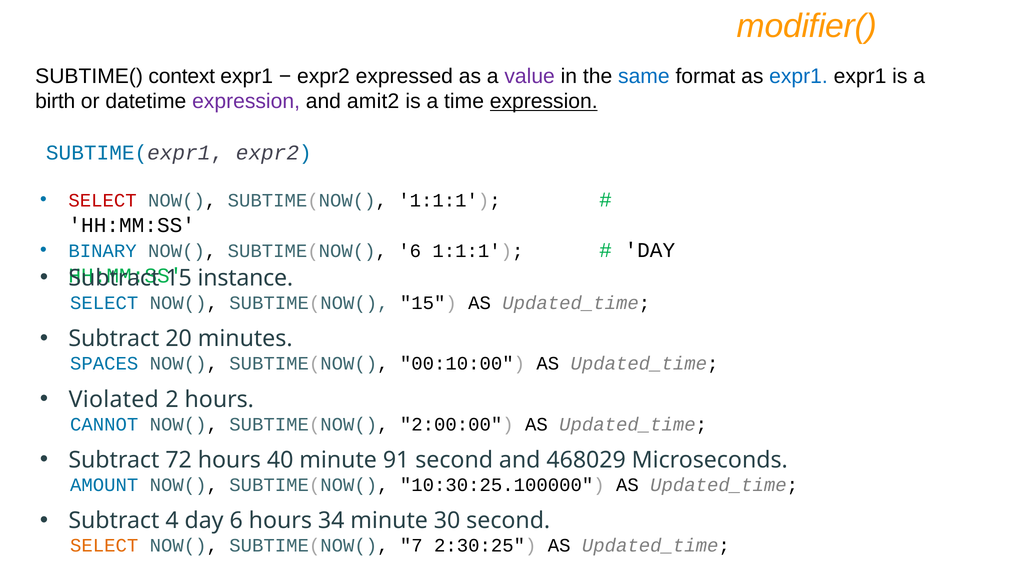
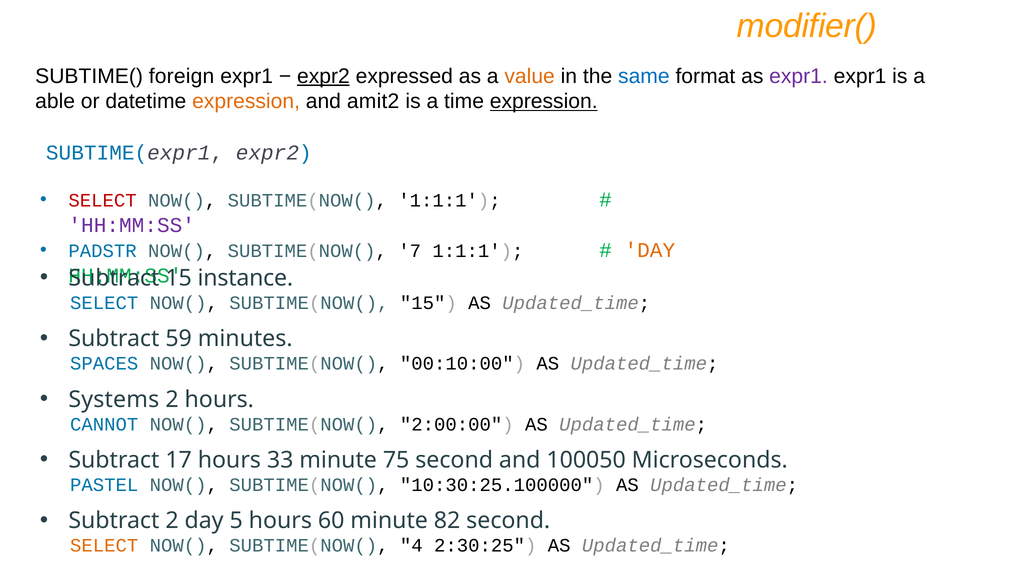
context: context -> foreign (182, 76)
expr2 underline: none -> present (323, 76)
value colour: purple -> orange (530, 76)
expr1 colour: blue -> purple (798, 76)
birth: birth -> able (55, 101)
expression colour: purple -> orange (246, 101)
HH:MM:SS colour: black -> purple (132, 225)
BINARY: BINARY -> PADSTR (103, 251)
SUBTIME(NOW( 6: 6 -> 7 (410, 251)
DAY colour: black -> orange (650, 250)
20: 20 -> 59 (179, 339)
Violated: Violated -> Systems (114, 399)
72: 72 -> 17 (179, 460)
40: 40 -> 33 (280, 460)
91: 91 -> 75 (396, 460)
468029: 468029 -> 100050 (586, 460)
AMOUNT: AMOUNT -> PASTEL (104, 485)
Subtract 4: 4 -> 2 (172, 520)
day 6: 6 -> 5 (236, 520)
34: 34 -> 60 (331, 520)
30: 30 -> 82 (447, 520)
7: 7 -> 4 (411, 545)
